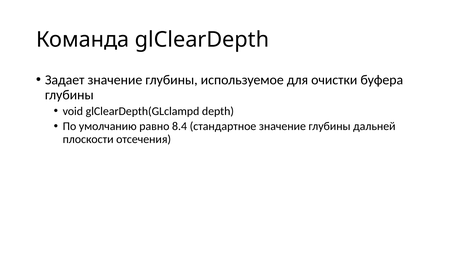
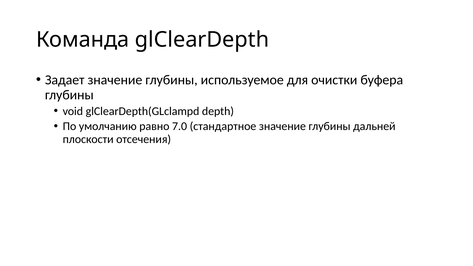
8.4: 8.4 -> 7.0 (180, 126)
